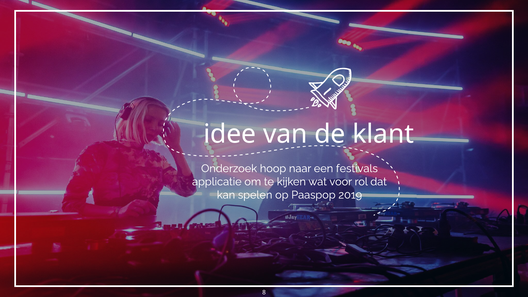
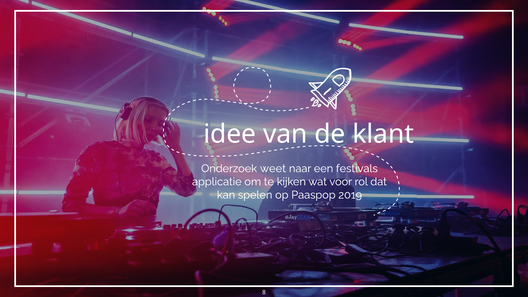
hoop: hoop -> weet (273, 168)
